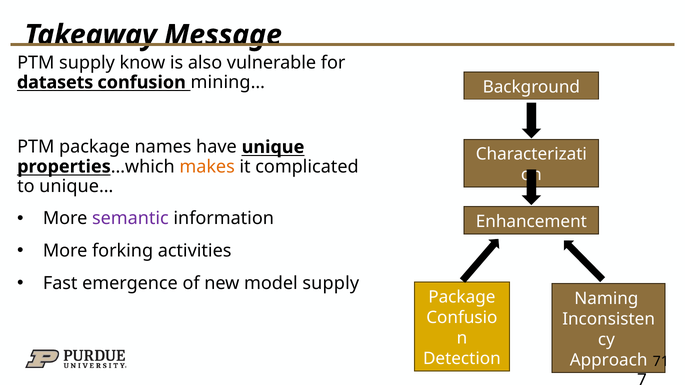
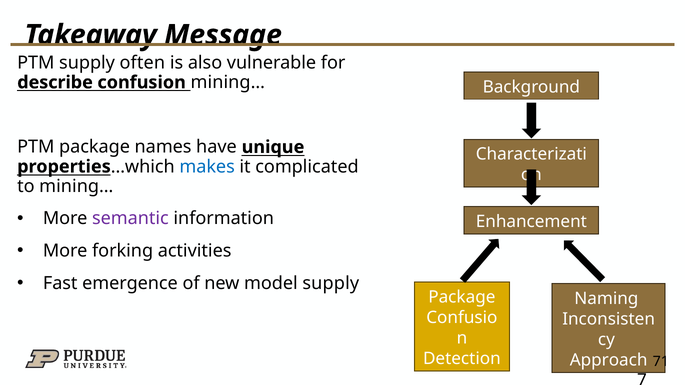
know: know -> often (142, 63)
datasets: datasets -> describe (55, 82)
makes colour: orange -> blue (207, 167)
to unique…: unique… -> mining… (76, 186)
